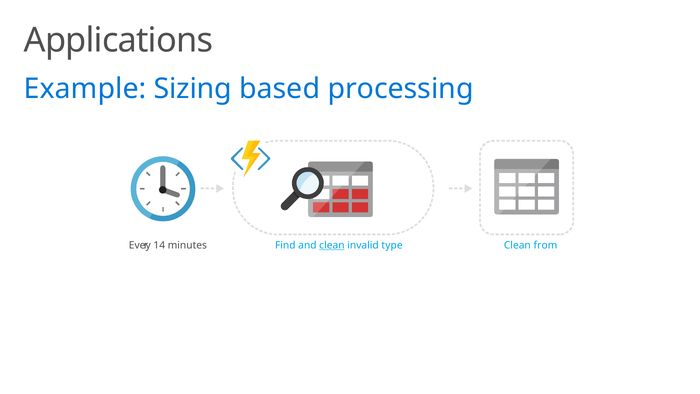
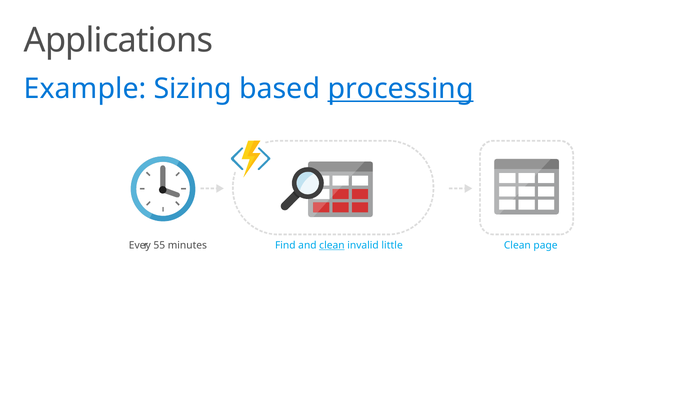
processing underline: none -> present (401, 89)
14: 14 -> 55 (159, 245)
type: type -> little (392, 245)
from: from -> page (546, 245)
